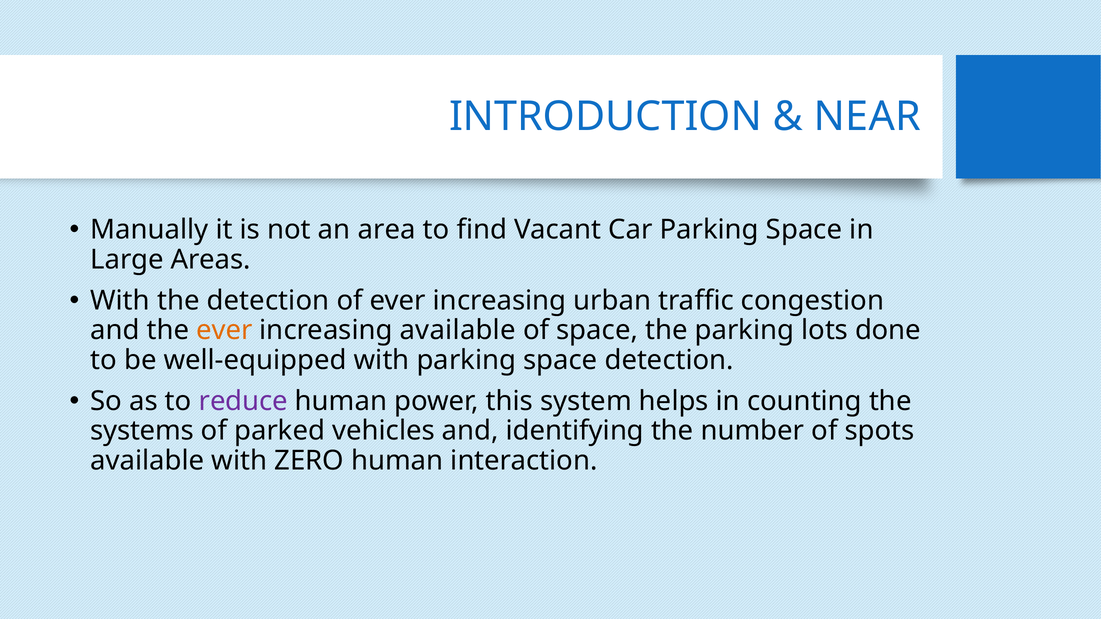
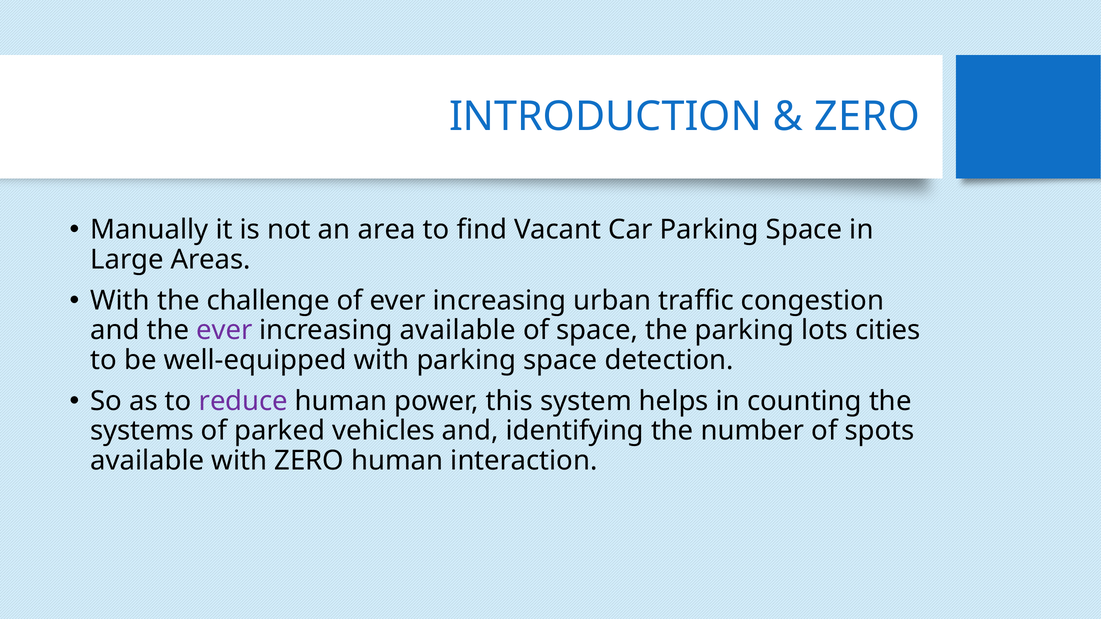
NEAR: NEAR -> ZERO (867, 117)
the detection: detection -> challenge (268, 301)
ever colour: orange -> purple (224, 330)
done: done -> cities (888, 330)
